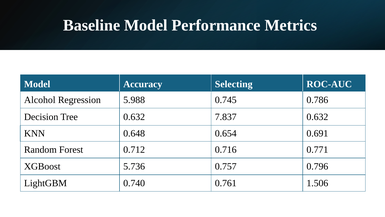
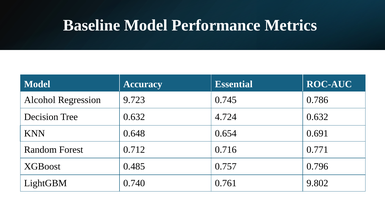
Selecting: Selecting -> Essential (234, 84)
5.988: 5.988 -> 9.723 (134, 100)
7.837: 7.837 -> 4.724 (226, 117)
5.736: 5.736 -> 0.485 (134, 166)
1.506: 1.506 -> 9.802 (317, 183)
